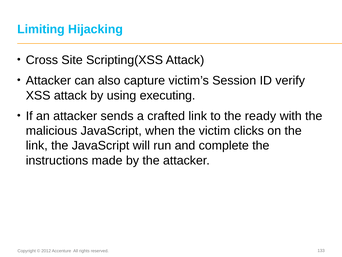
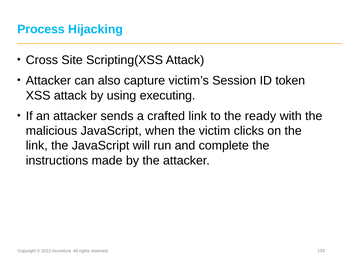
Limiting: Limiting -> Process (41, 29)
verify: verify -> token (290, 80)
